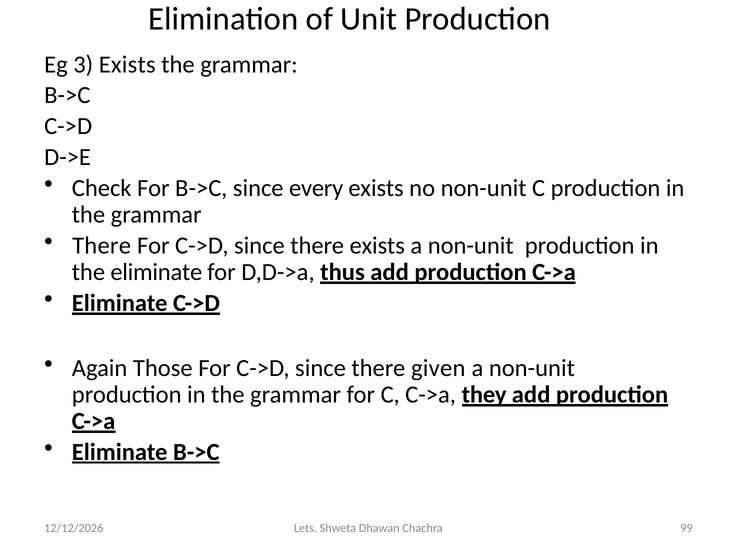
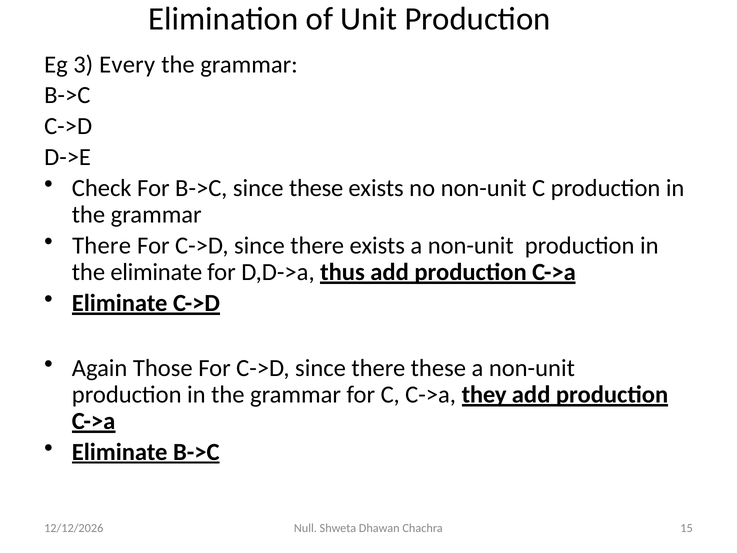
3 Exists: Exists -> Every (127, 64)
since every: every -> these (316, 188)
there given: given -> these (438, 368)
Lets: Lets -> Null (305, 528)
99: 99 -> 15 (687, 528)
